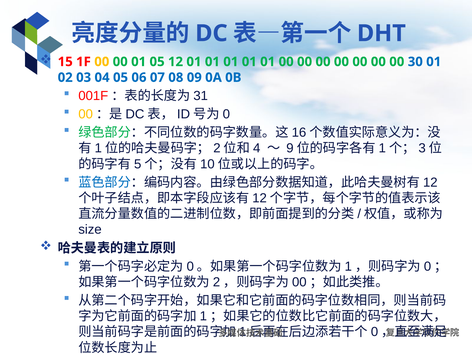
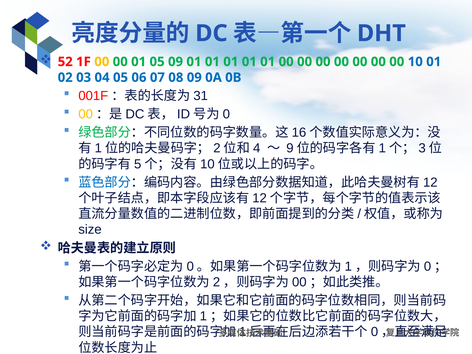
15: 15 -> 52 (65, 62)
05 12: 12 -> 09 (176, 62)
30: 30 -> 10 (415, 62)
